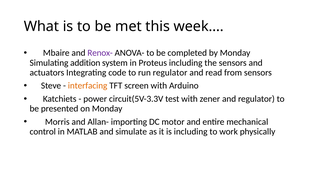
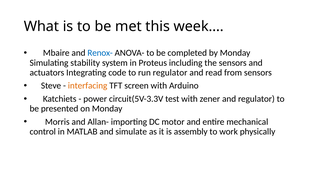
Renox- colour: purple -> blue (100, 53)
addition: addition -> stability (85, 63)
is including: including -> assembly (191, 131)
